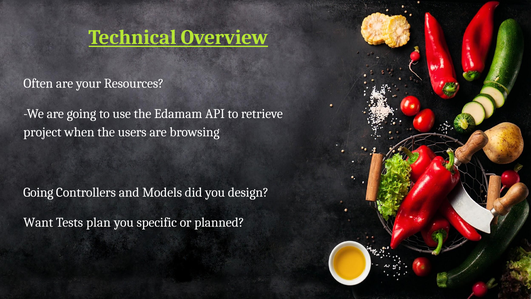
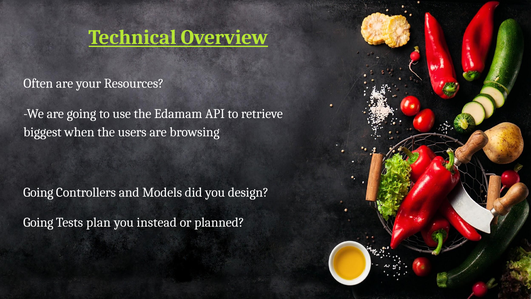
project: project -> biggest (42, 132)
Want: Want -> Going (38, 222)
specific: specific -> instead (157, 222)
